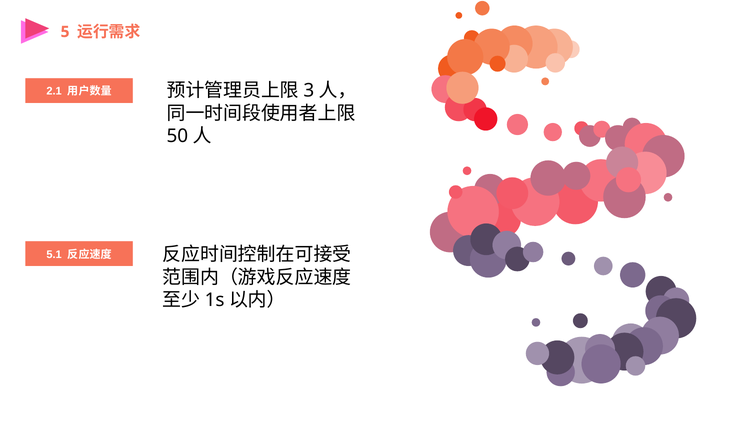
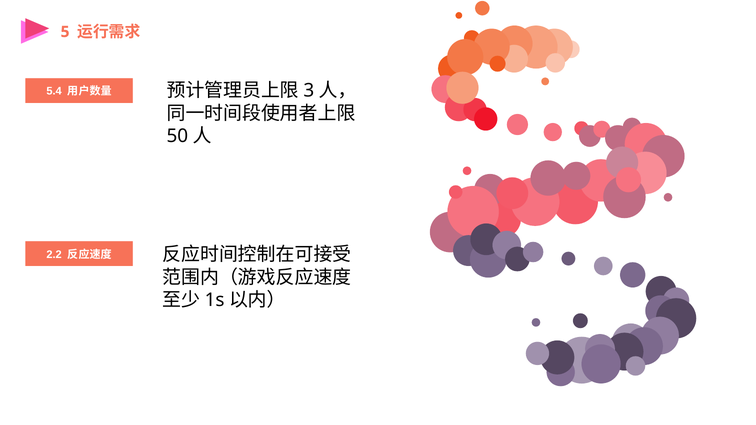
2.1: 2.1 -> 5.4 (54, 91)
5.1: 5.1 -> 2.2 (54, 255)
